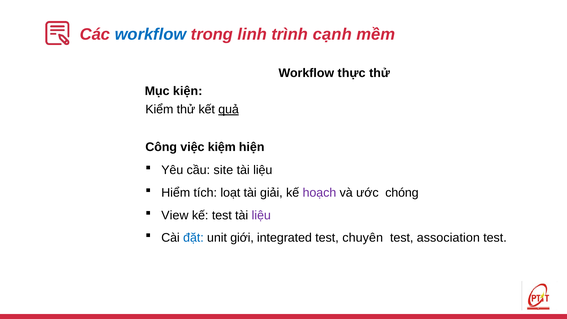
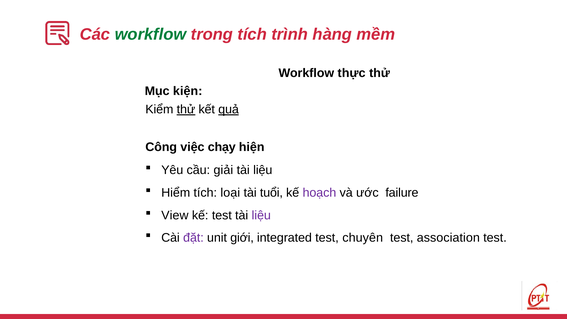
workflow colour: blue -> green (151, 34)
trong linh: linh -> tích (252, 34)
cạnh: cạnh -> hàng (332, 34)
thử underline: none -> present (186, 109)
kiệm: kiệm -> chạy (222, 147)
site: site -> giải (223, 170)
loạt: loạt -> loại (230, 193)
giải: giải -> tuổi (271, 193)
chóng: chóng -> failure (402, 193)
đặt colour: blue -> purple (193, 238)
